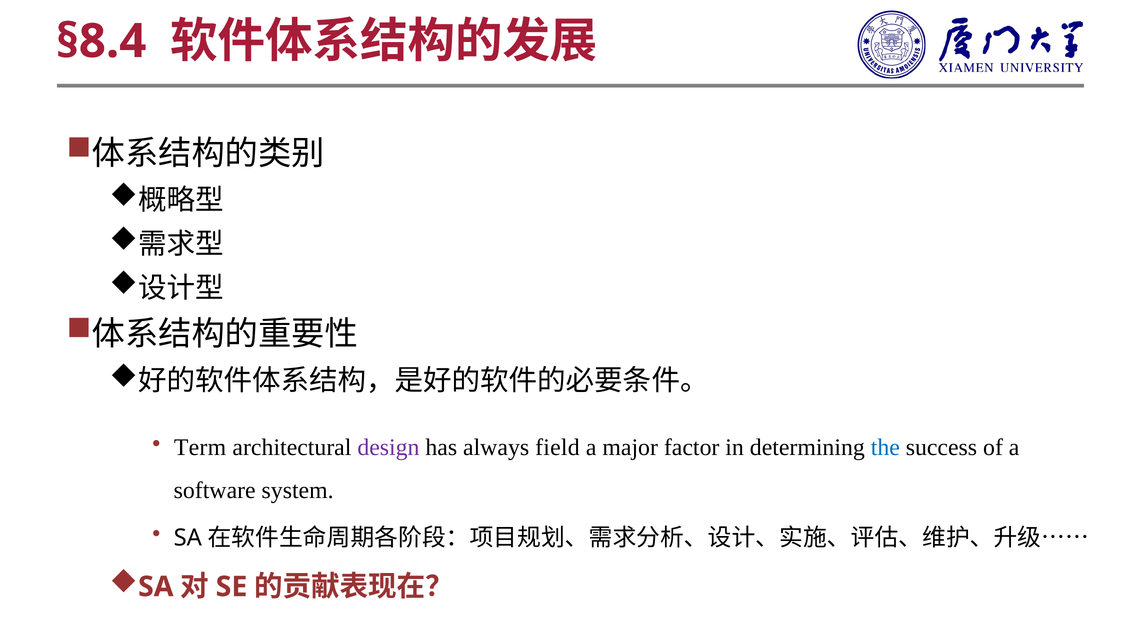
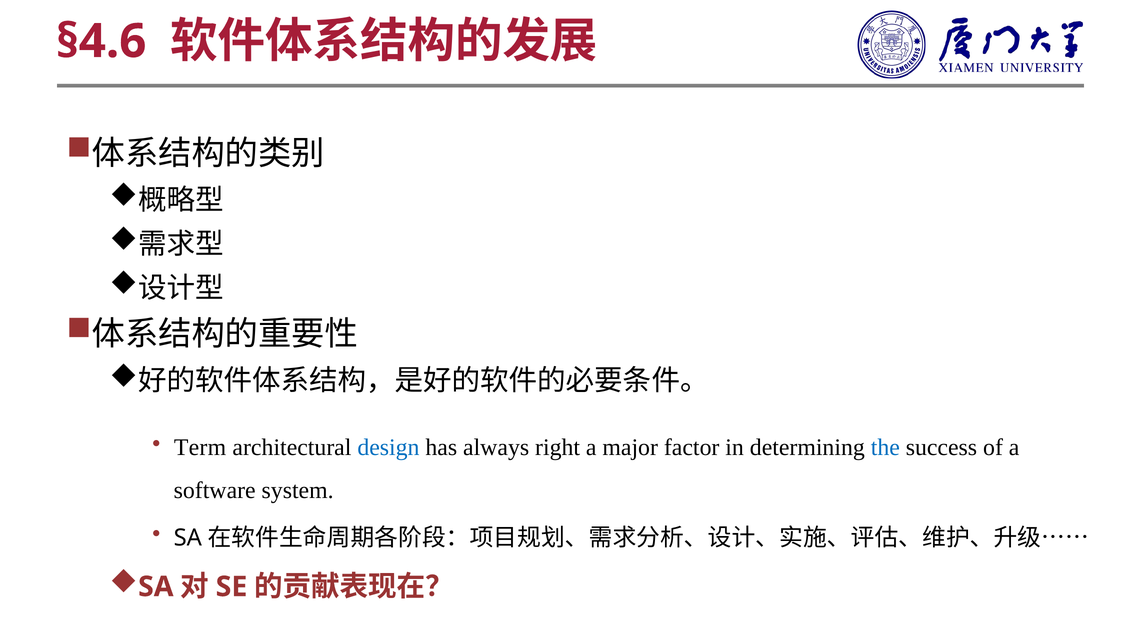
§8.4: §8.4 -> §4.6 (101, 41)
design colour: purple -> blue (388, 447)
field: field -> right (558, 447)
